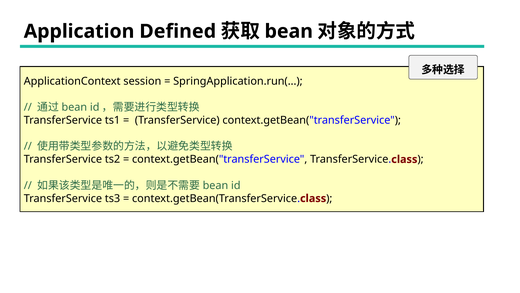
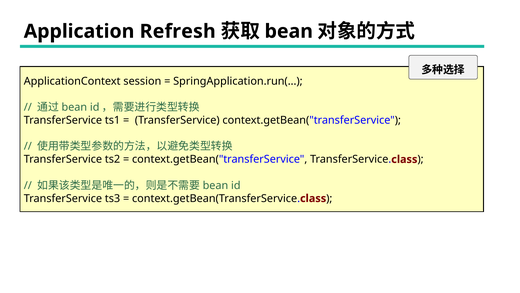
Defined: Defined -> Refresh (178, 31)
